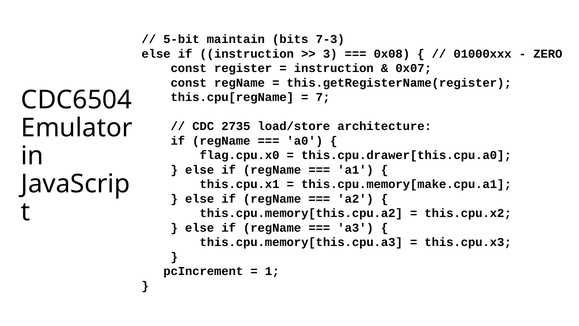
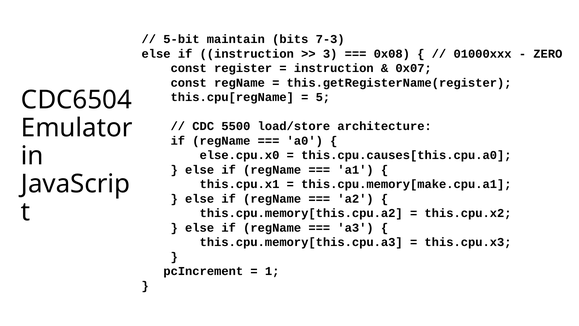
7: 7 -> 5 (323, 97)
2735: 2735 -> 5500 (236, 126)
flag.cpu.x0: flag.cpu.x0 -> else.cpu.x0 (240, 155)
this.cpu.drawer[this.cpu.a0: this.cpu.drawer[this.cpu.a0 -> this.cpu.causes[this.cpu.a0 (406, 155)
